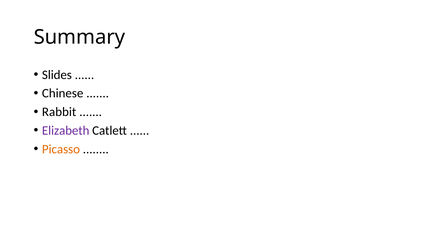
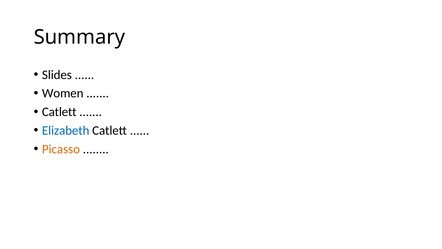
Chinese: Chinese -> Women (63, 93)
Rabbit: Rabbit -> Catlett (59, 112)
Elizabeth colour: purple -> blue (66, 130)
